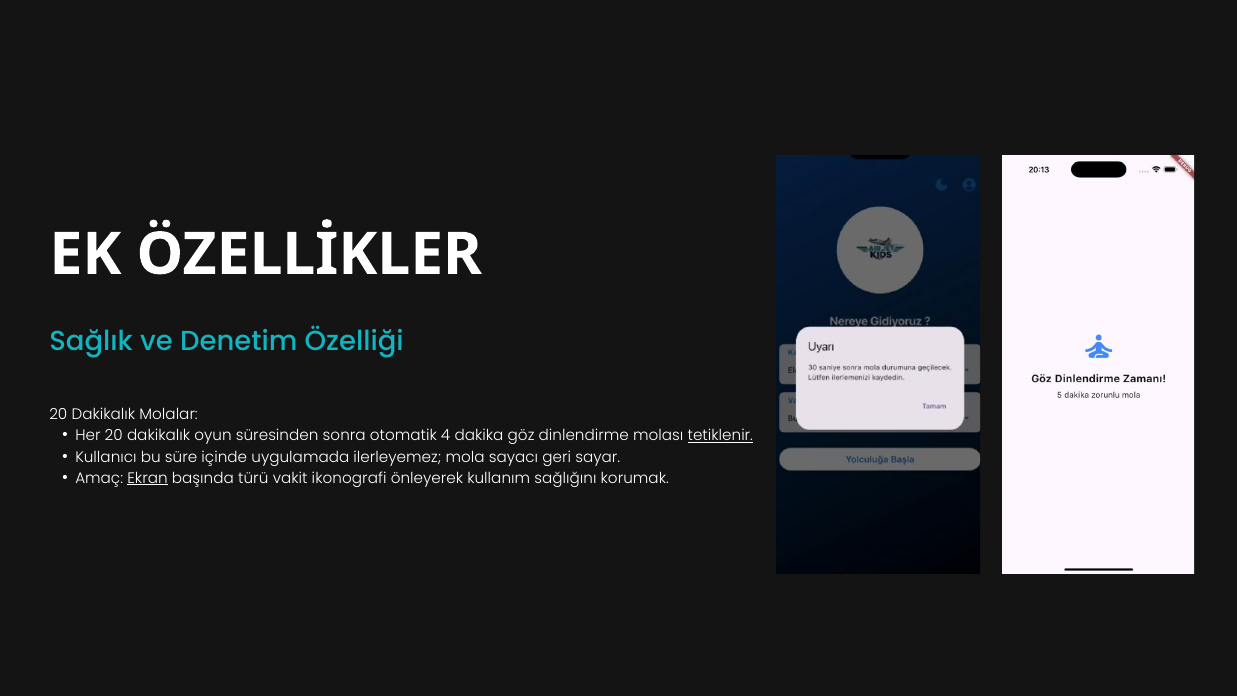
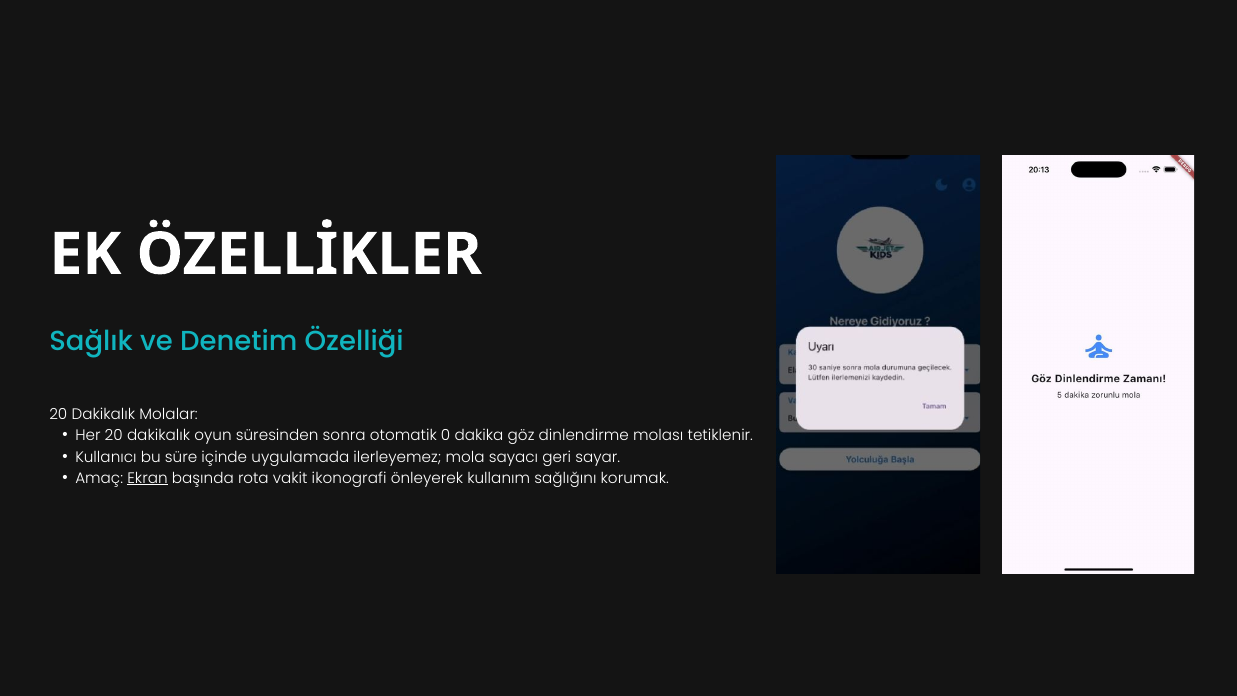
4: 4 -> 0 (446, 436)
tetiklenir underline: present -> none (720, 436)
türü: türü -> rota (253, 478)
